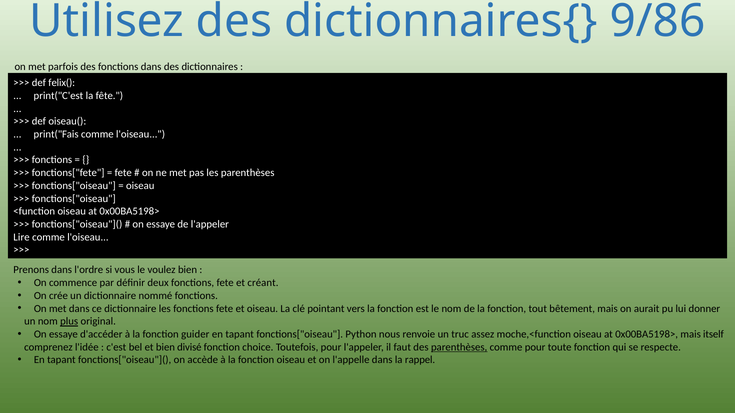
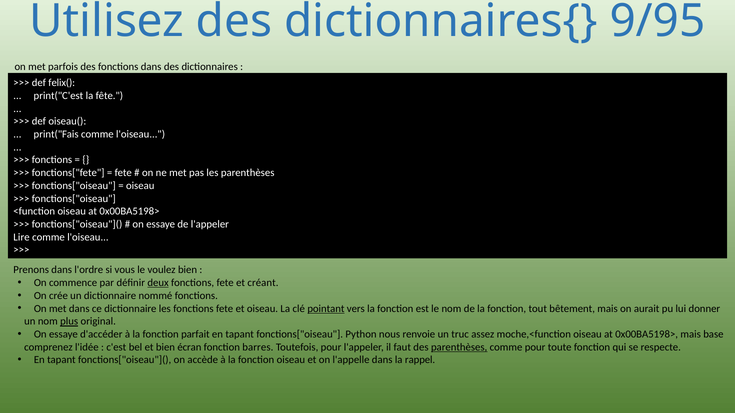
9/86: 9/86 -> 9/95 (658, 21)
deux underline: none -> present (158, 283)
pointant underline: none -> present (326, 309)
guider: guider -> parfait (195, 335)
itself: itself -> base (713, 335)
divisé: divisé -> écran (189, 347)
choice: choice -> barres (258, 347)
